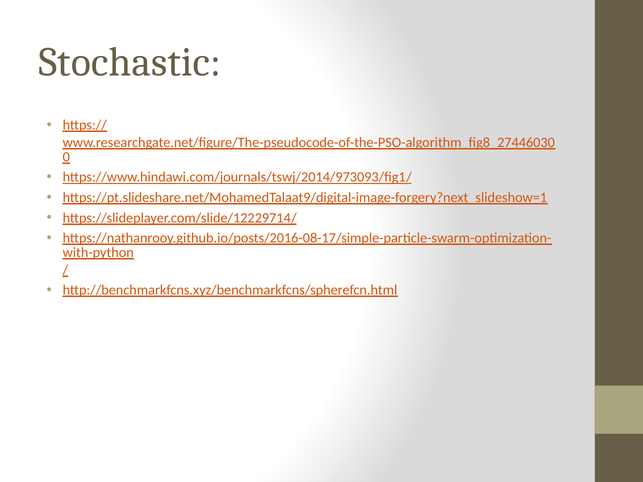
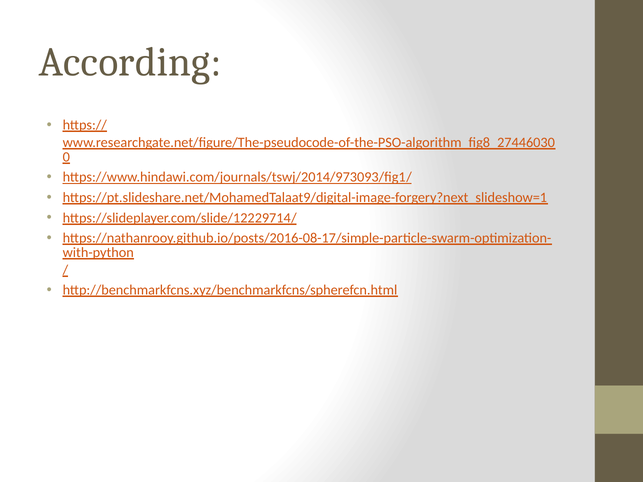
Stochastic: Stochastic -> According (130, 62)
